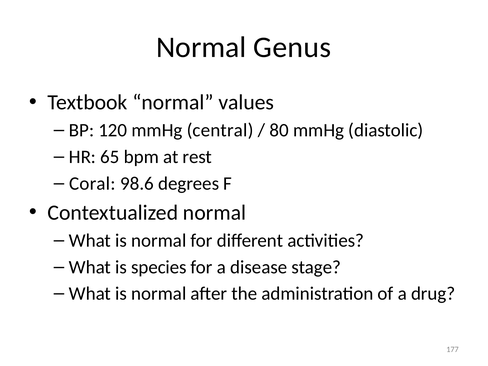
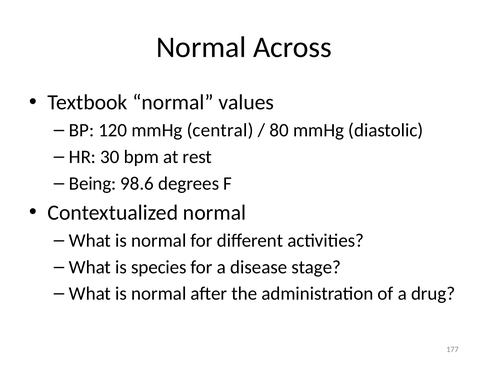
Genus: Genus -> Across (292, 47)
65: 65 -> 30 (110, 157)
Coral: Coral -> Being (93, 184)
